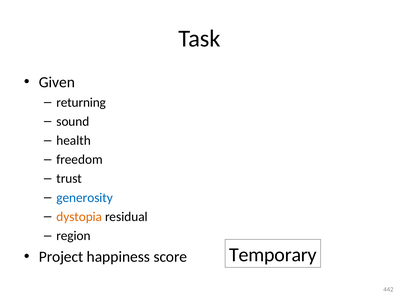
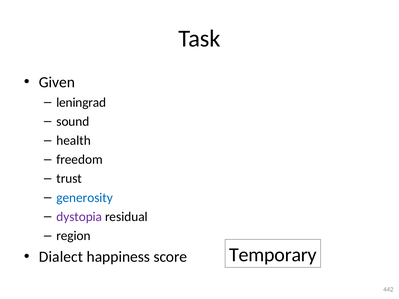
returning: returning -> leningrad (81, 102)
dystopia colour: orange -> purple (79, 217)
Project: Project -> Dialect (61, 257)
